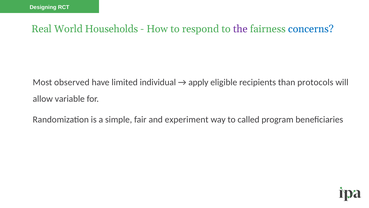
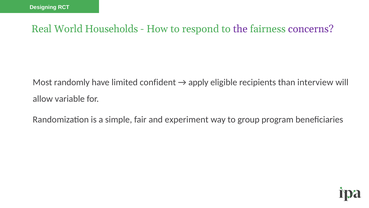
concerns colour: blue -> purple (311, 29)
observed: observed -> randomly (72, 82)
individual: individual -> confident (158, 82)
protocols: protocols -> interview (315, 82)
called: called -> group (249, 119)
